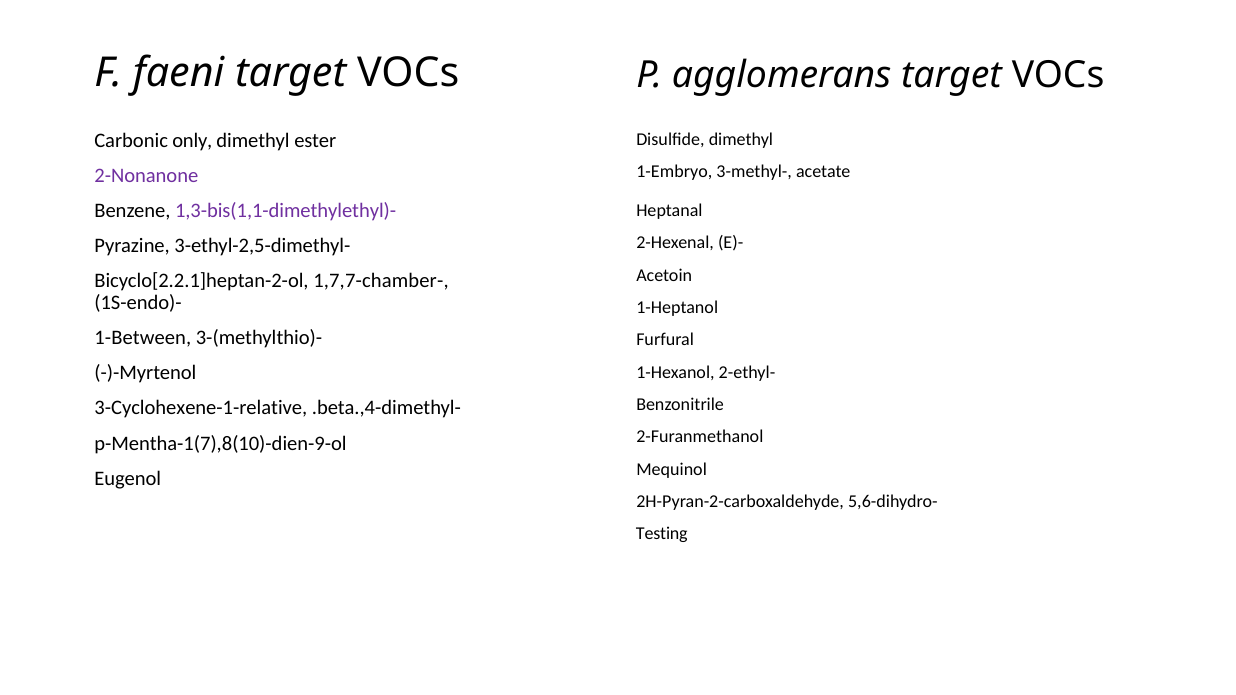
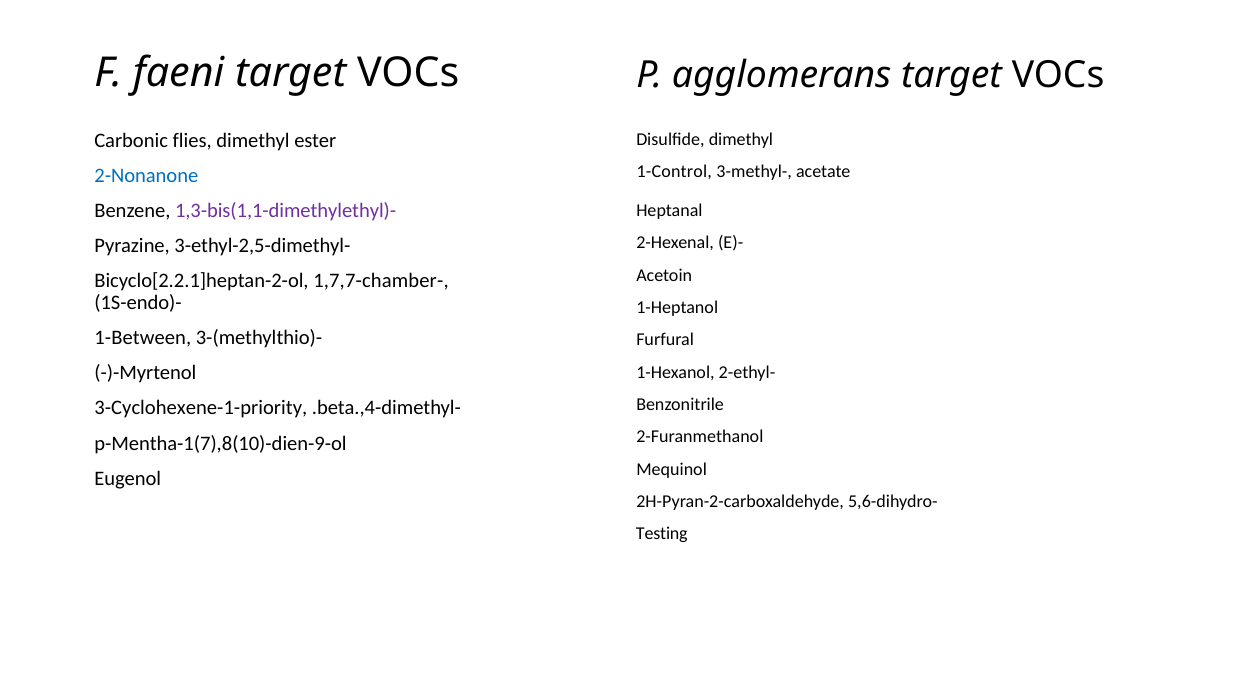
only: only -> flies (192, 141)
1-Embryo: 1-Embryo -> 1-Control (674, 172)
2-Nonanone colour: purple -> blue (146, 176)
3-Cyclohexene-1-relative: 3-Cyclohexene-1-relative -> 3-Cyclohexene-1-priority (201, 408)
